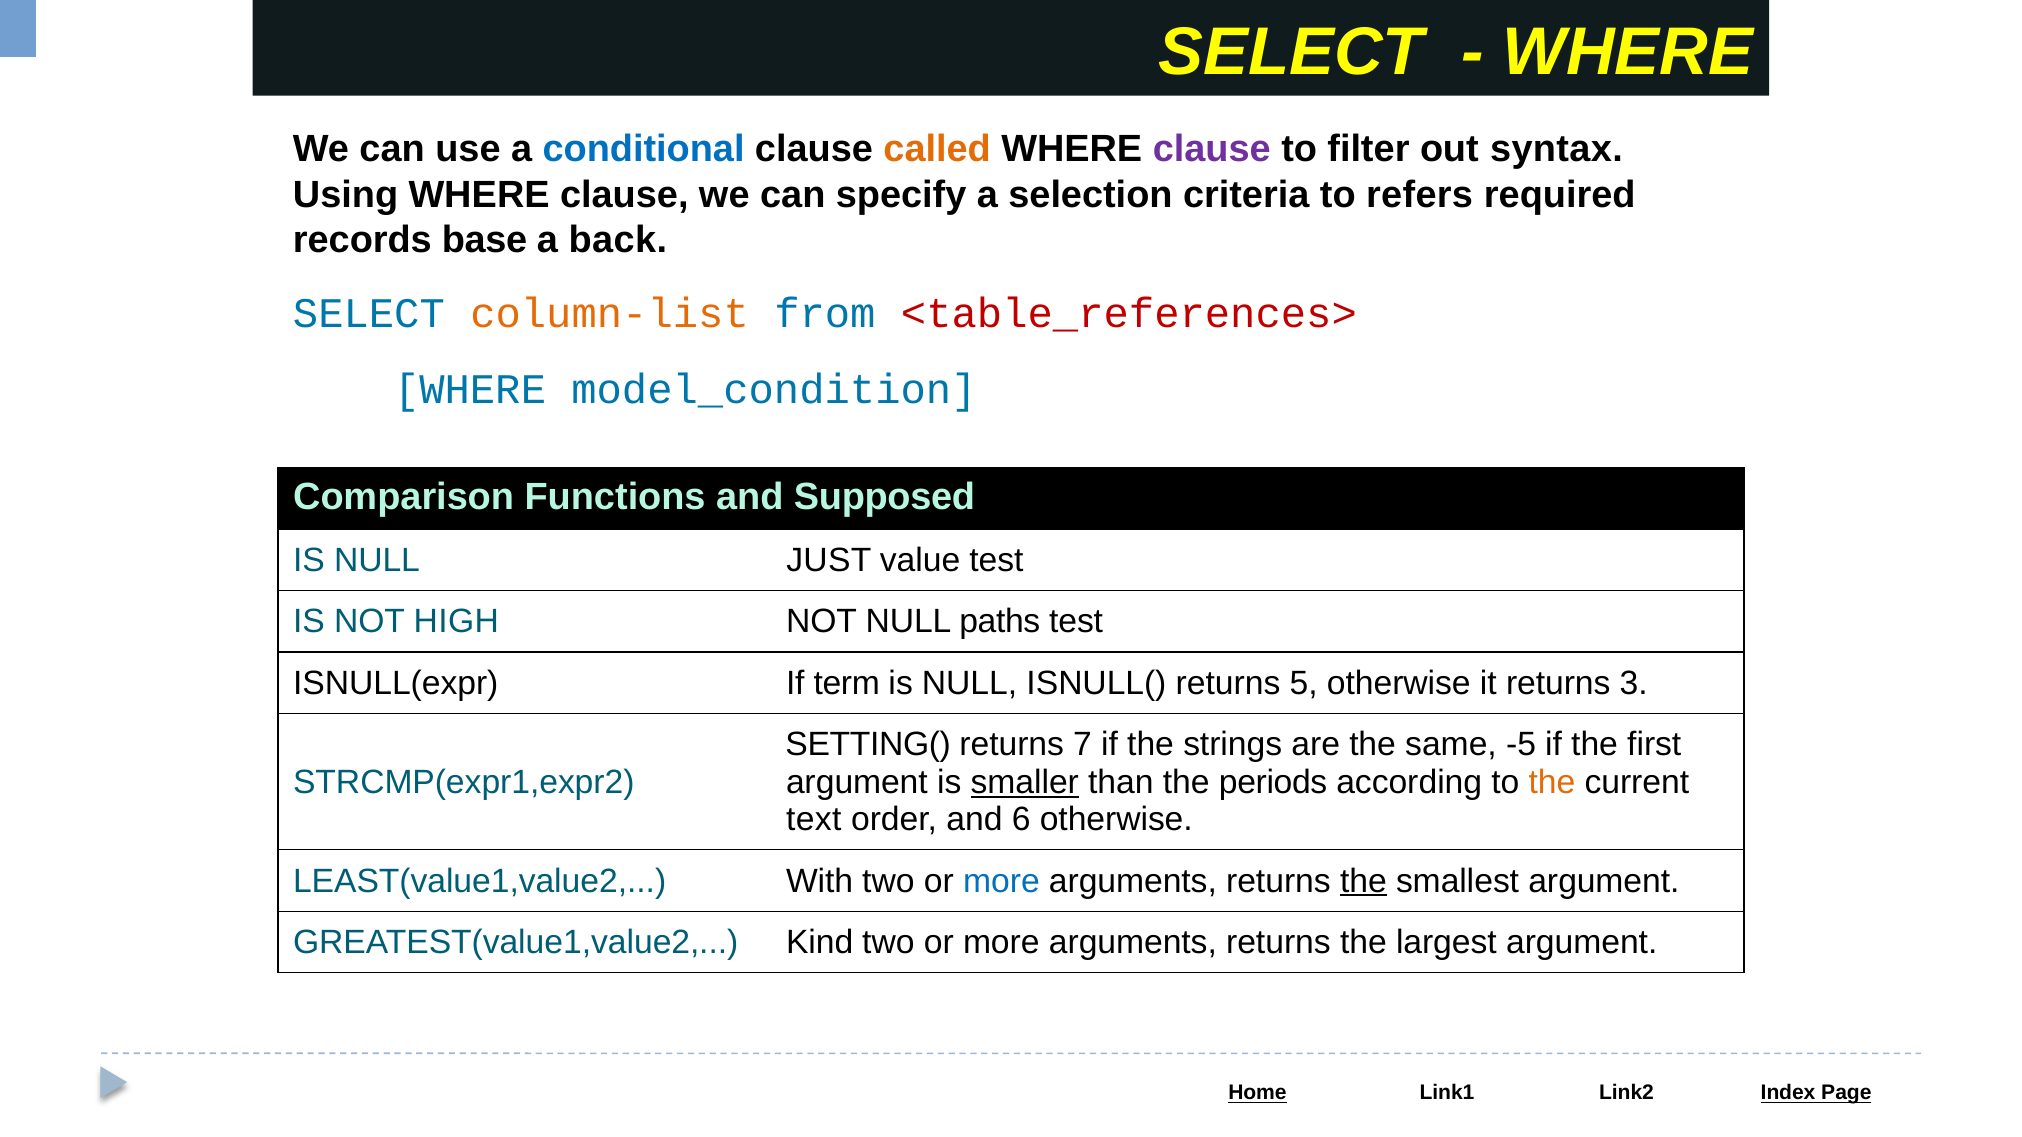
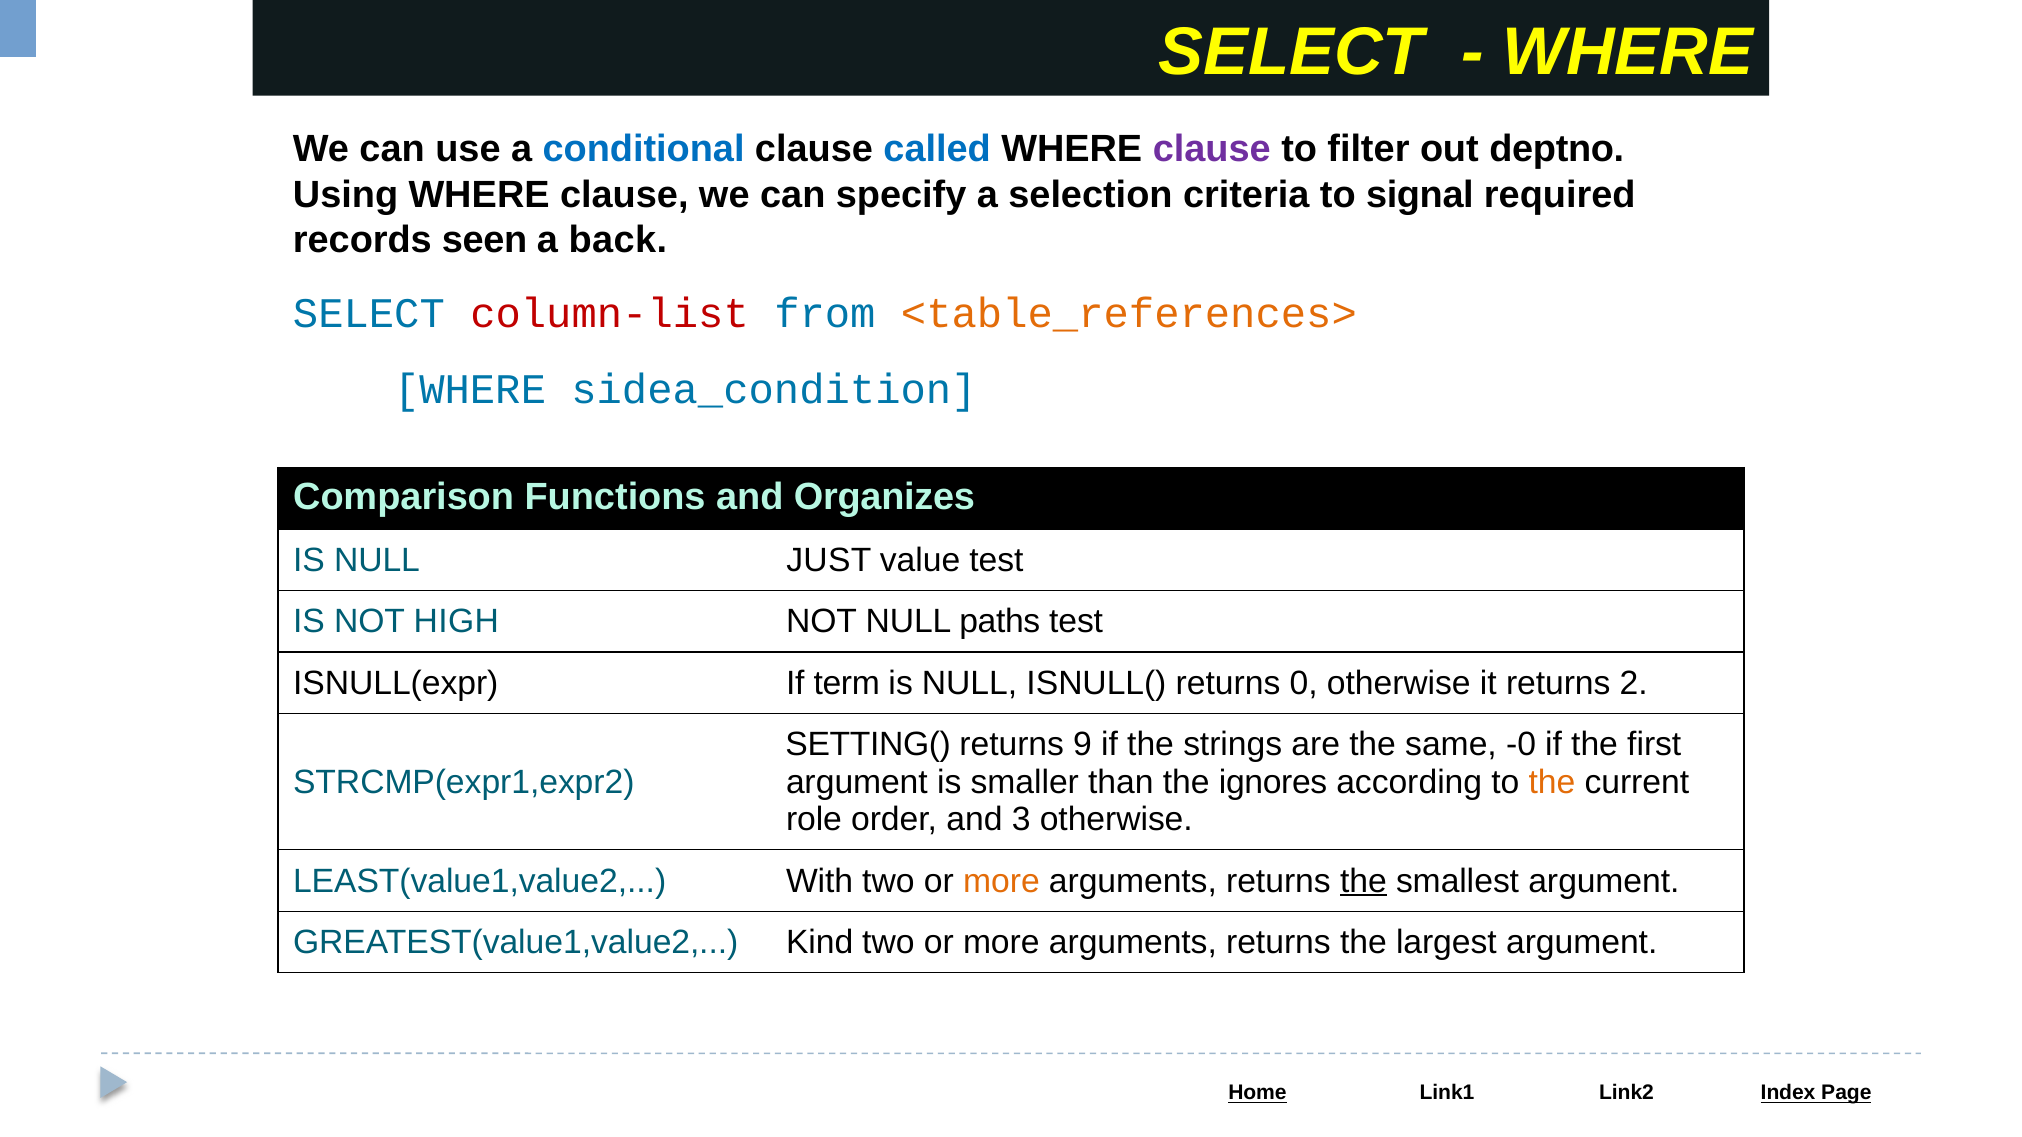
called colour: orange -> blue (937, 149)
syntax: syntax -> deptno (1557, 149)
refers: refers -> signal (1420, 195)
base: base -> seen (485, 240)
column-list colour: orange -> red (610, 314)
<table_references> colour: red -> orange (1129, 314)
model_condition: model_condition -> sidea_condition (774, 389)
Supposed: Supposed -> Organizes (884, 497)
5: 5 -> 0 (1304, 683)
3: 3 -> 2 (1634, 683)
7: 7 -> 9 (1082, 745)
-5: -5 -> -0 (1521, 745)
smaller underline: present -> none (1025, 782)
periods: periods -> ignores (1273, 782)
text: text -> role (814, 820)
6: 6 -> 3 (1021, 820)
more colour: blue -> orange (1001, 881)
